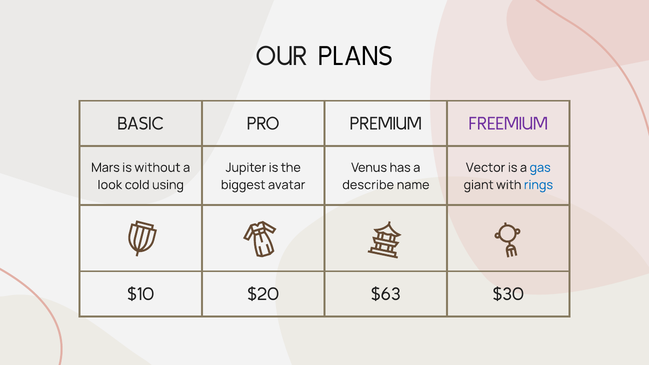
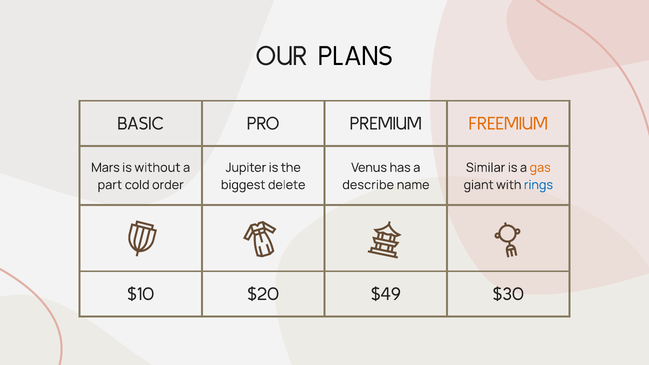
FREEMIUM colour: purple -> orange (508, 124)
Vector: Vector -> Similar (486, 168)
gas colour: blue -> orange (540, 168)
look: look -> part (110, 185)
using: using -> order (168, 185)
avatar: avatar -> delete (287, 185)
$63: $63 -> $49 (386, 295)
